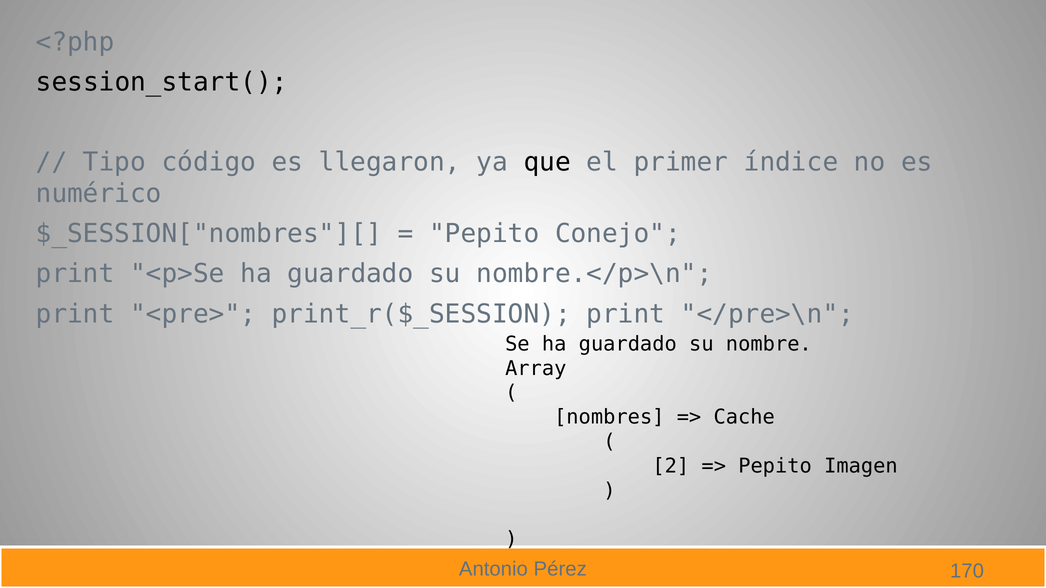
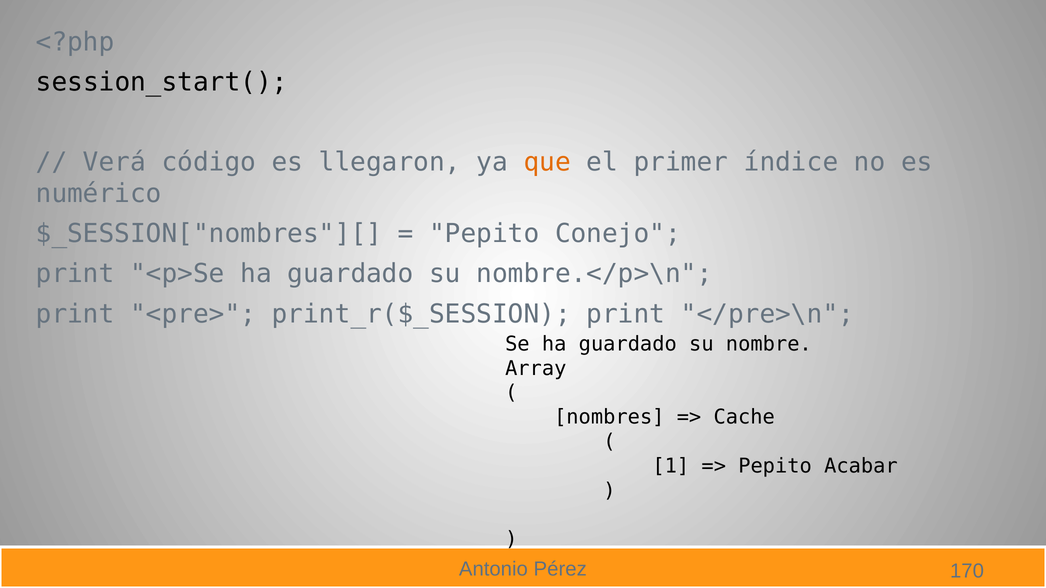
Tipo: Tipo -> Verá (114, 162)
que colour: black -> orange (547, 162)
2: 2 -> 1 (671, 466)
Imagen: Imagen -> Acabar (861, 466)
